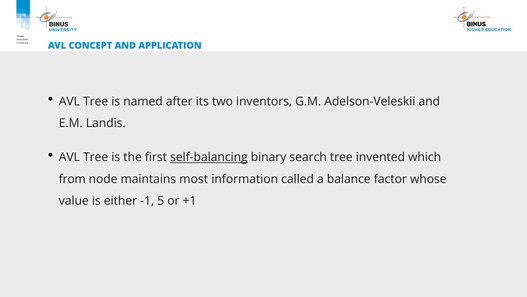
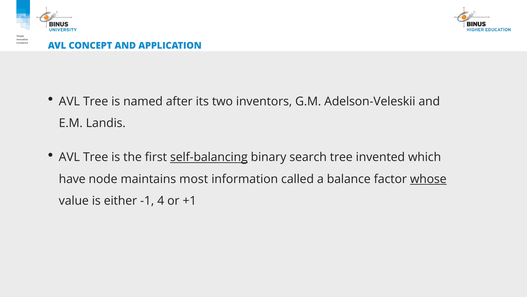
from: from -> have (72, 179)
whose underline: none -> present (428, 179)
5: 5 -> 4 (161, 201)
